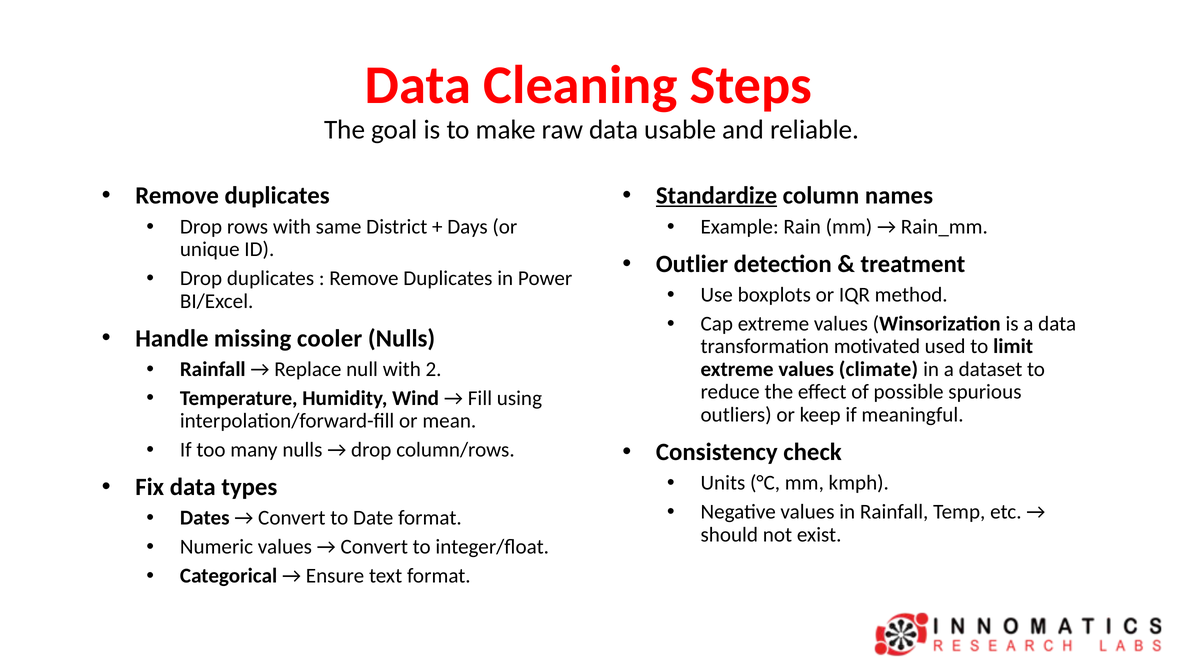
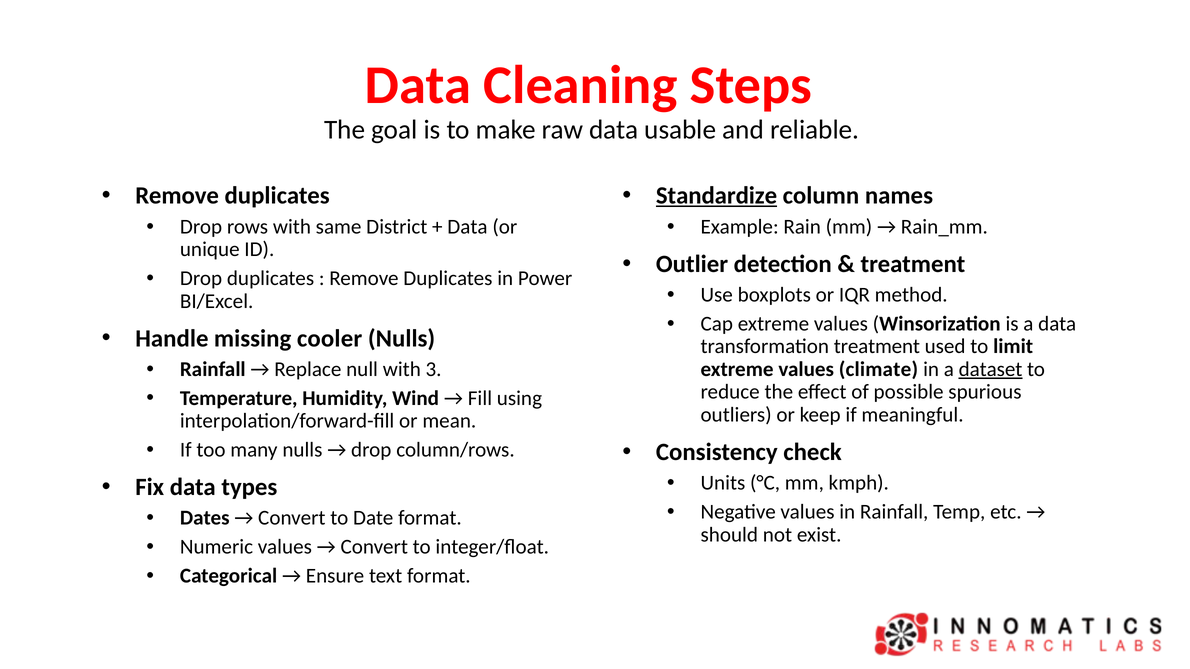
Days: Days -> Data (467, 227)
transformation motivated: motivated -> treatment (877, 347)
2: 2 -> 3 (434, 369)
dataset underline: none -> present (991, 369)
